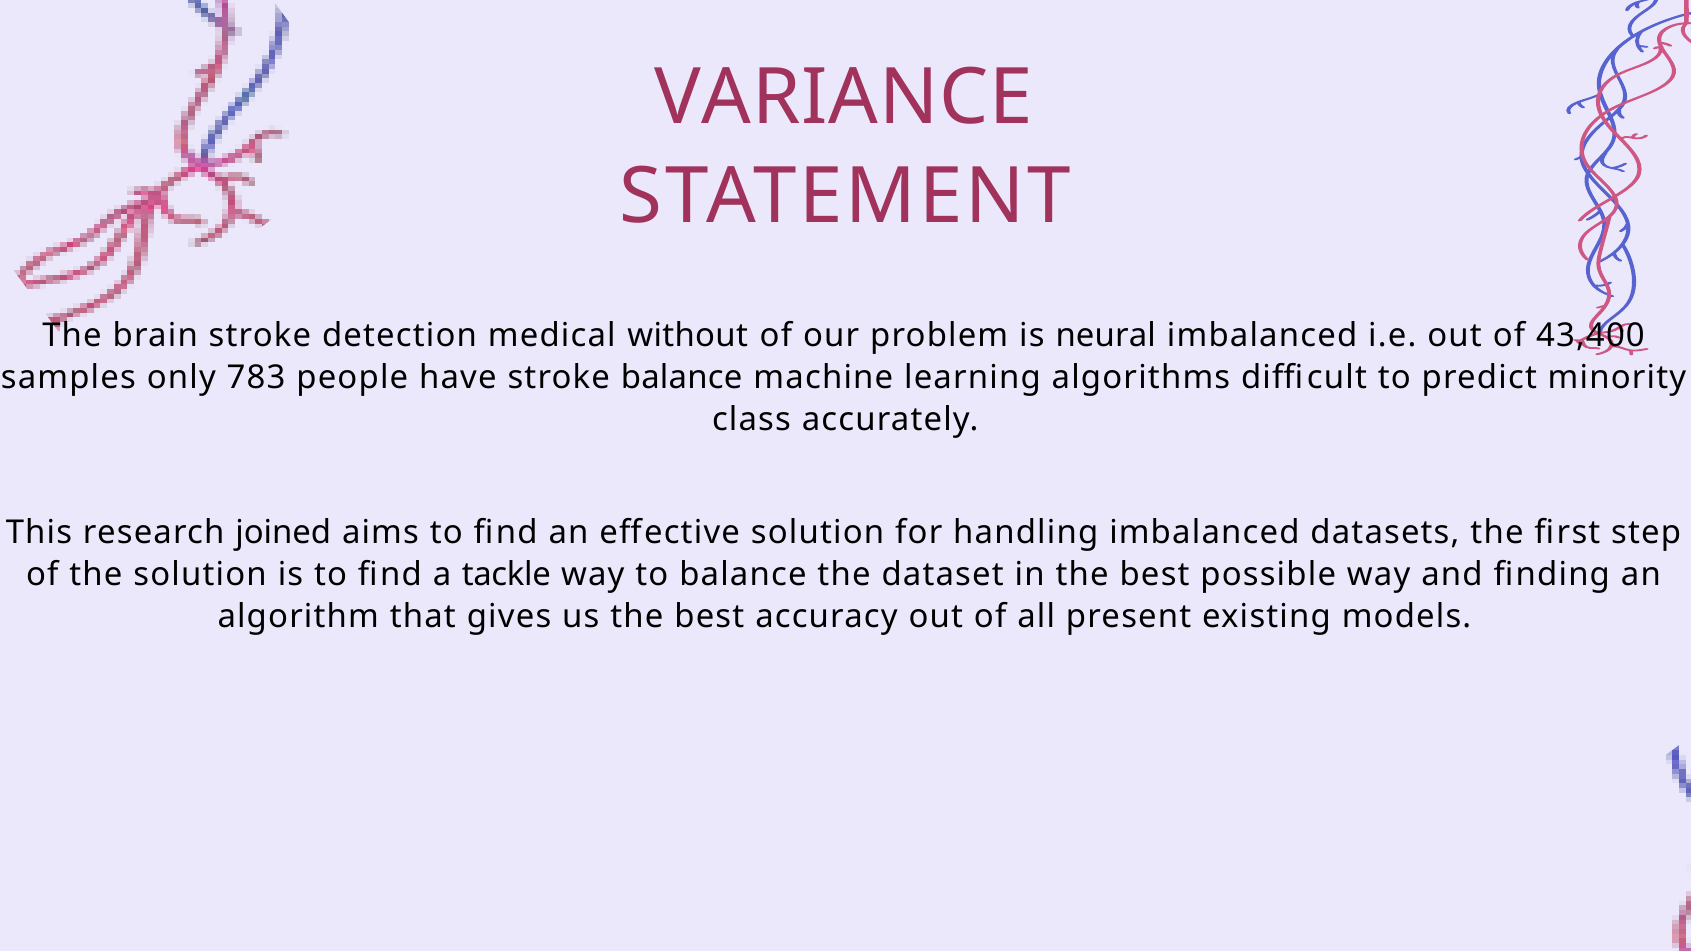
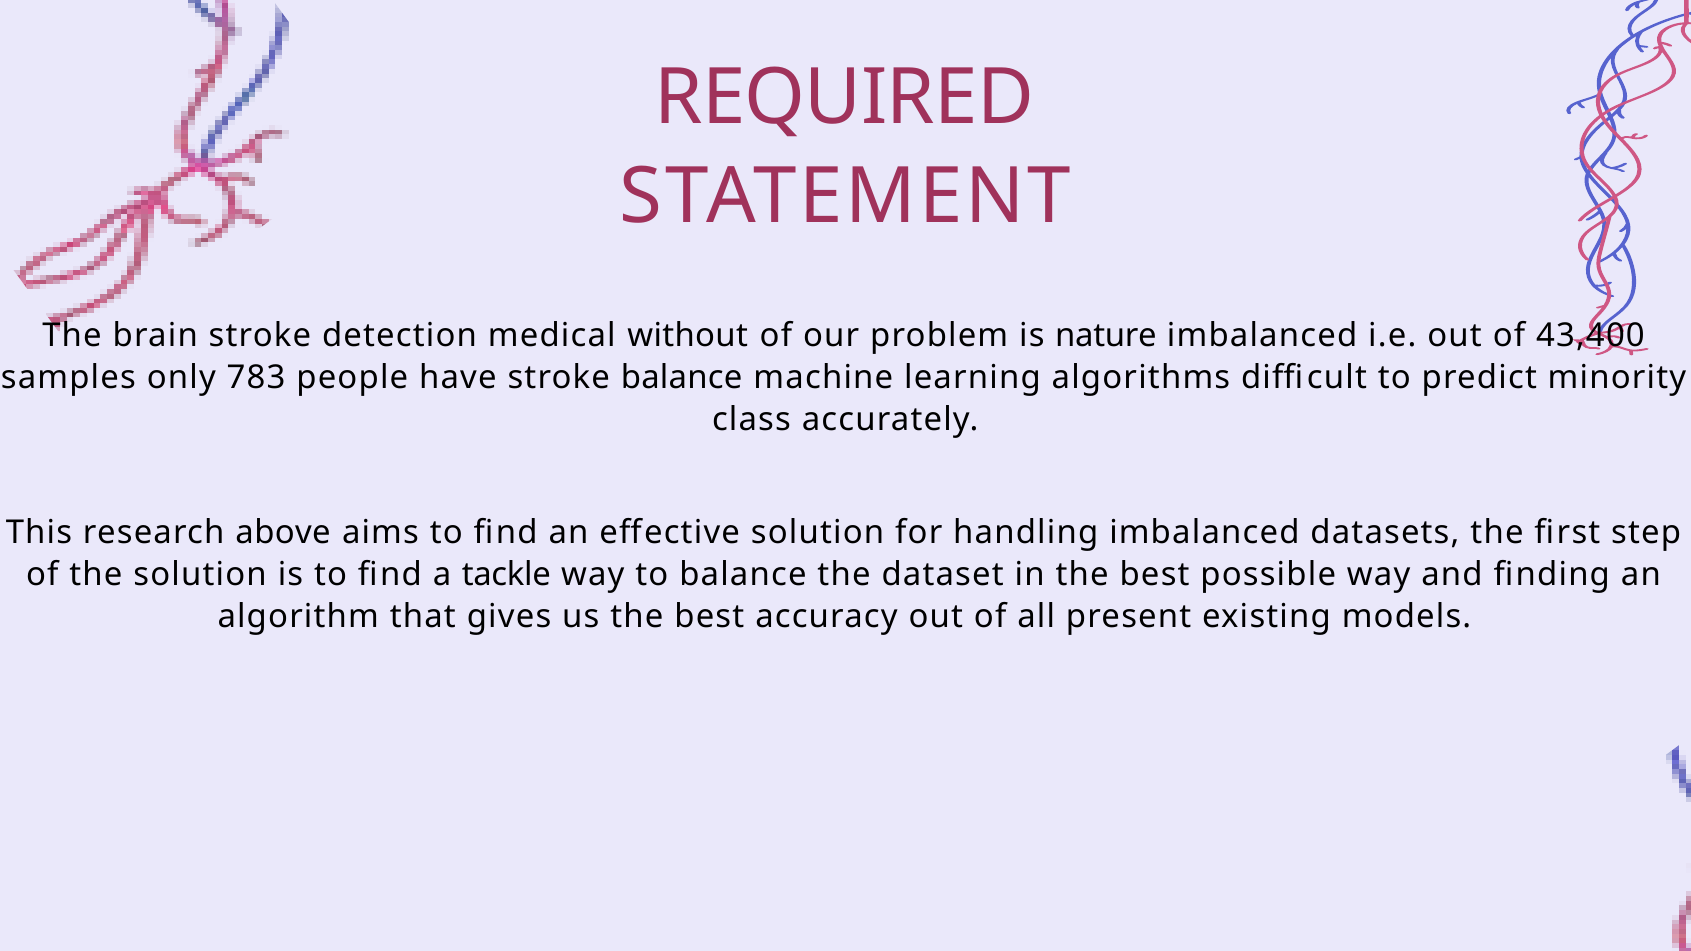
VARIANCE: VARIANCE -> REQUIRED (844, 98)
neural: neural -> nature (1106, 336)
joined: joined -> above (283, 533)
